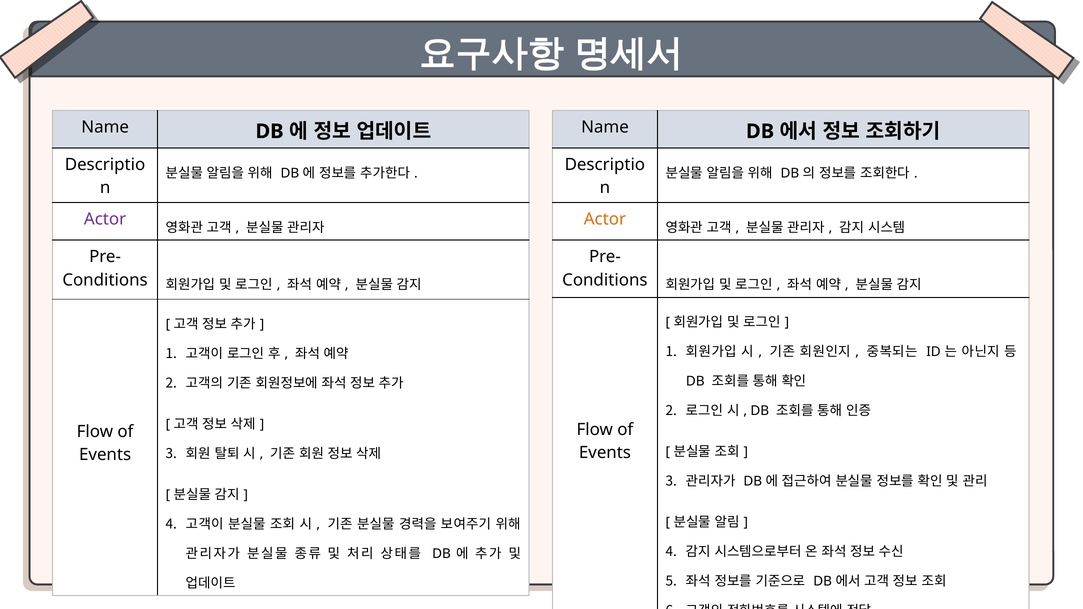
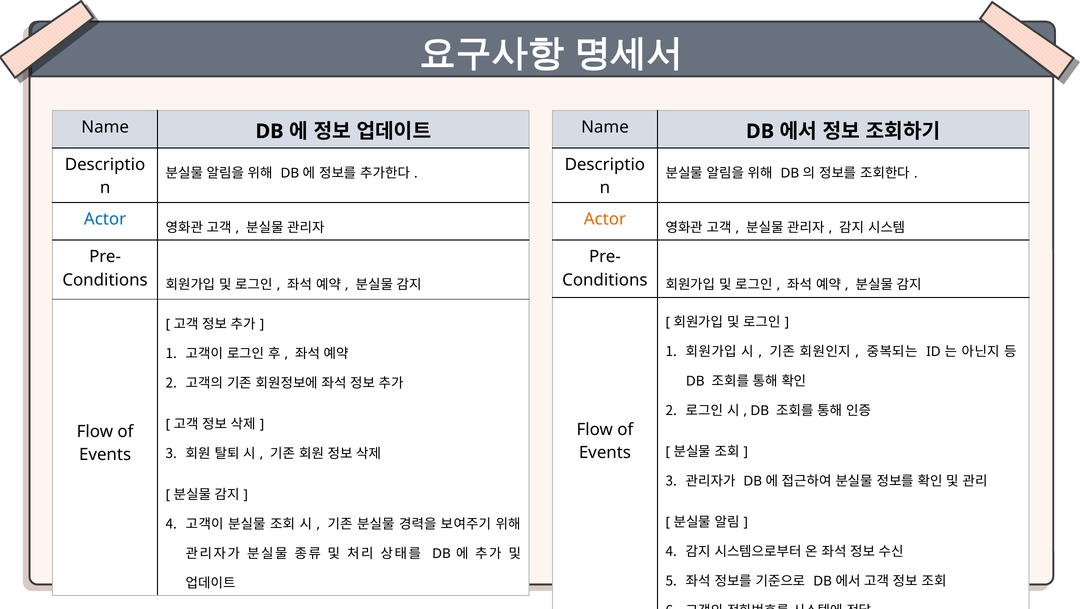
Actor colour: purple -> blue (105, 219)
